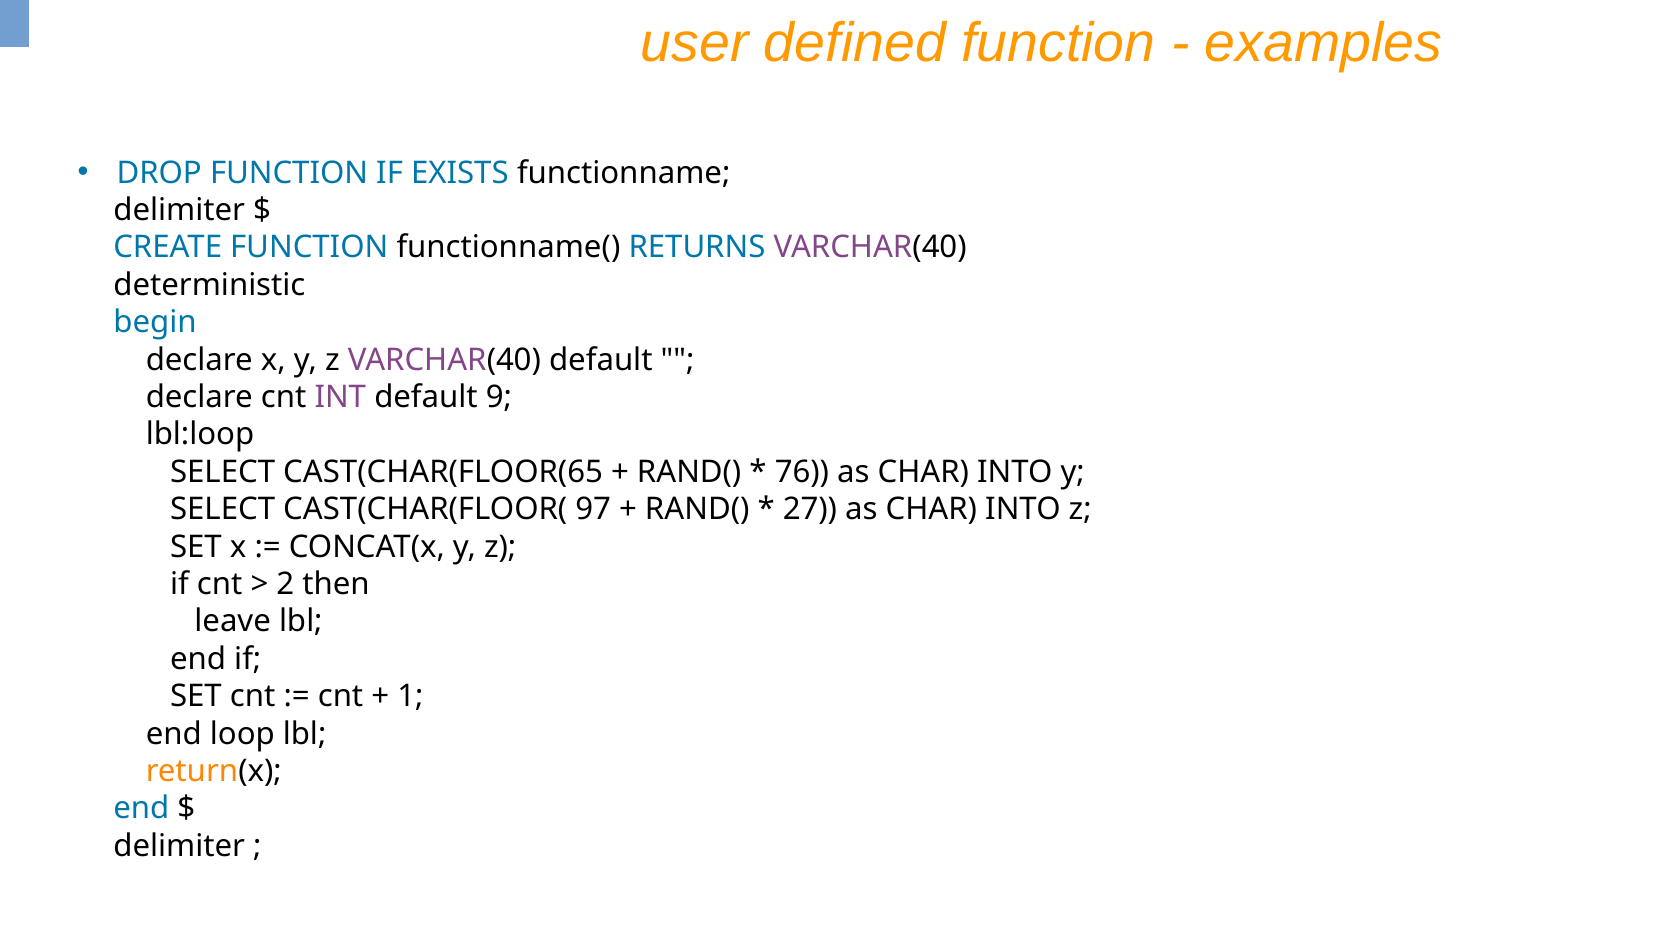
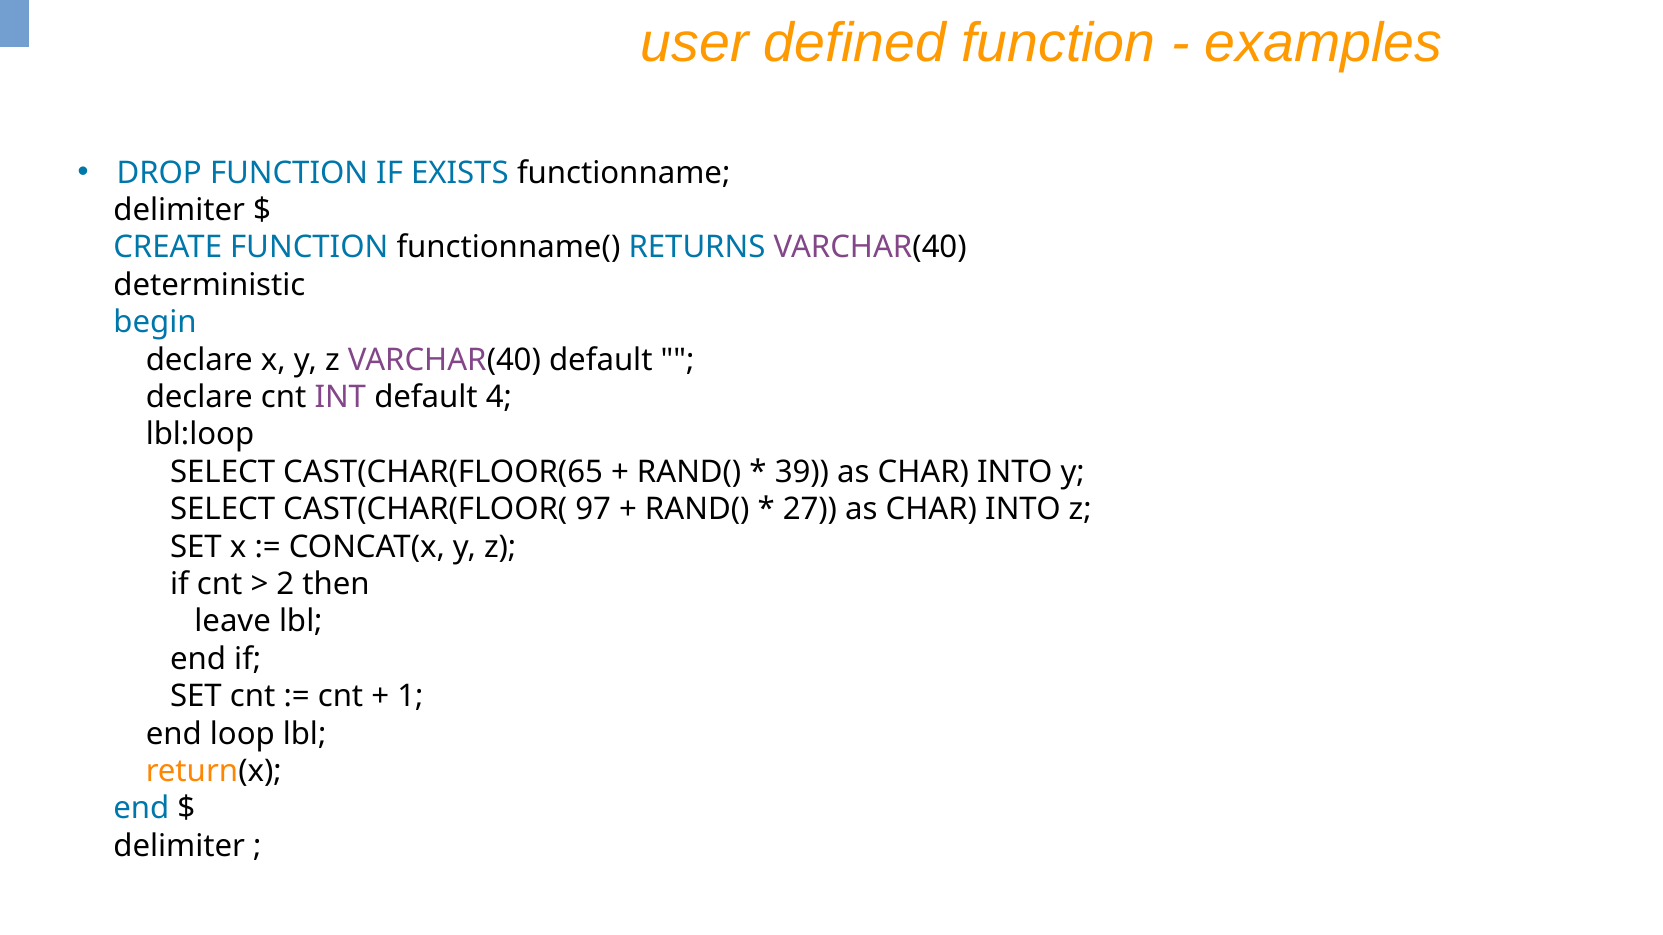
9: 9 -> 4 (499, 397)
76: 76 -> 39 (802, 472)
